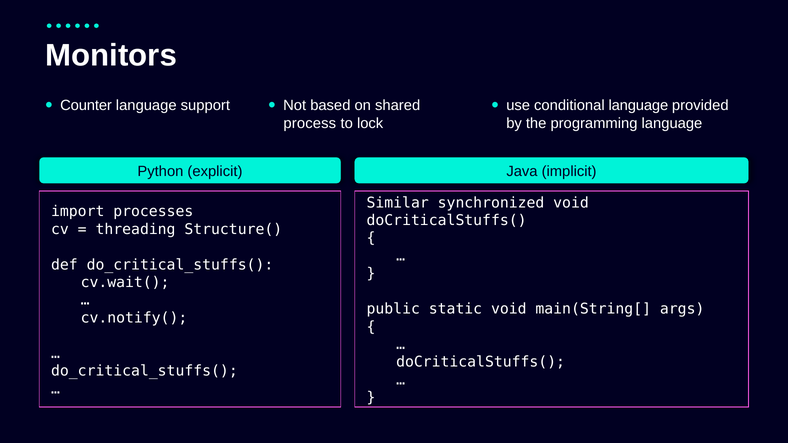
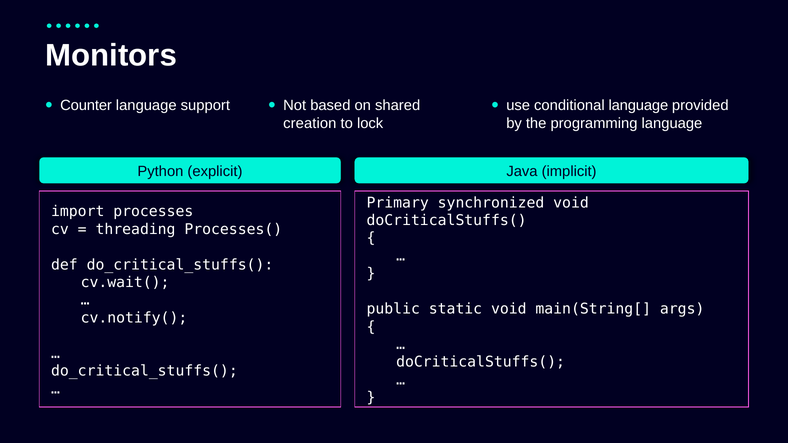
process: process -> creation (310, 123)
Similar: Similar -> Primary (398, 203)
Structure(: Structure( -> Processes( (233, 229)
